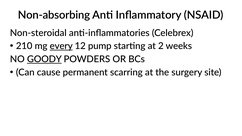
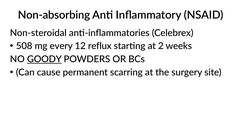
210: 210 -> 508 (24, 46)
every underline: present -> none (61, 46)
pump: pump -> reflux (100, 46)
